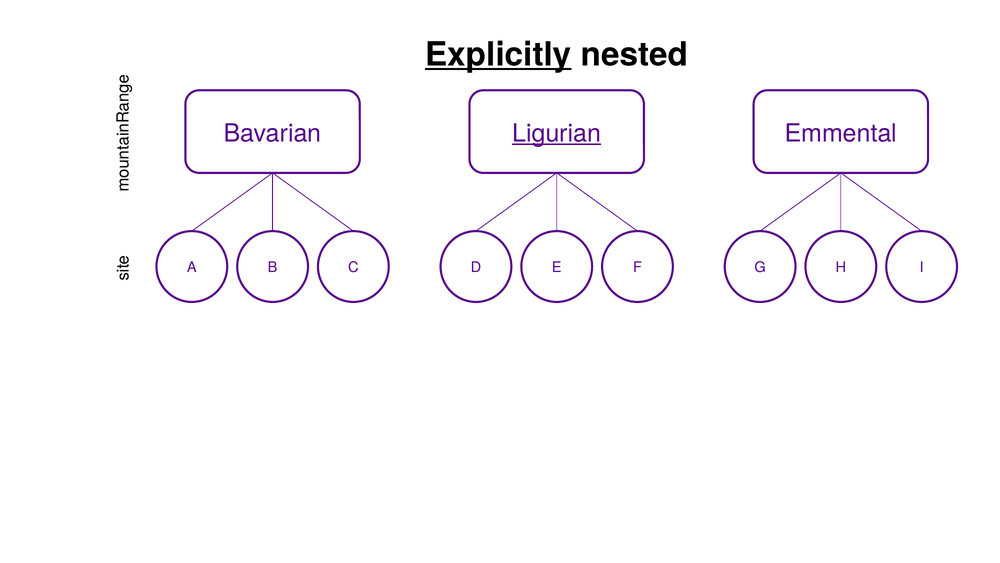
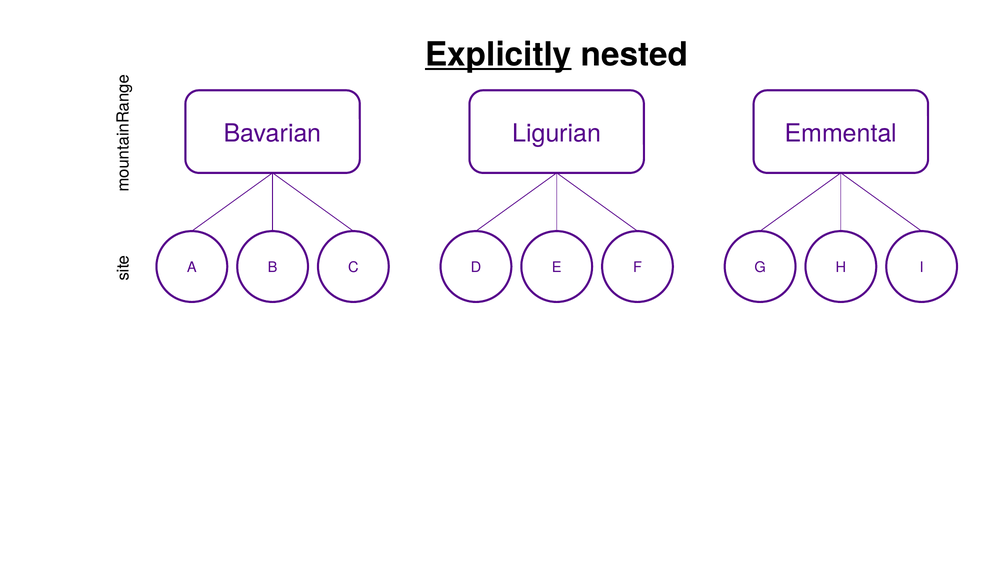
Ligurian underline: present -> none (557, 133)
